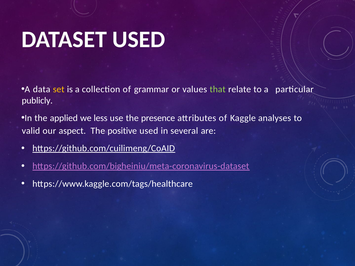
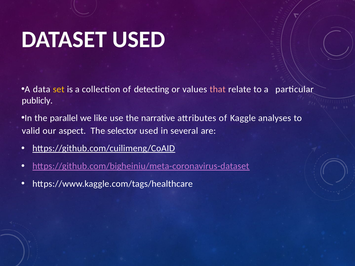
grammar: grammar -> detecting (152, 89)
that colour: light green -> pink (218, 89)
applied: applied -> parallel (64, 118)
less: less -> like (101, 118)
presence: presence -> narrative (158, 118)
positive: positive -> selector (122, 131)
